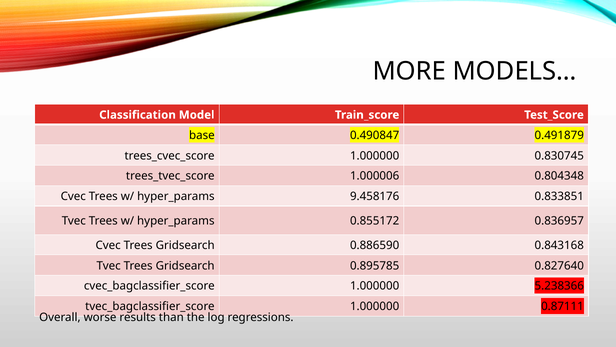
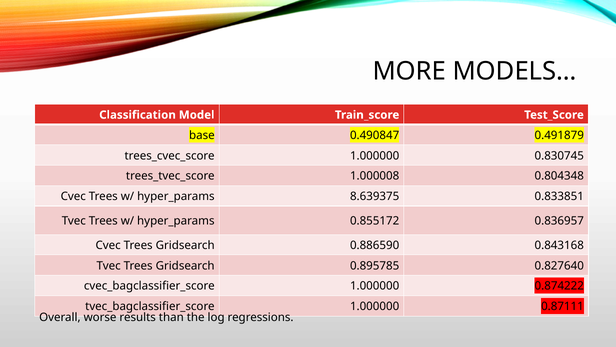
1.000006: 1.000006 -> 1.000008 (375, 176)
9.458176: 9.458176 -> 8.639375 (375, 196)
5.238366: 5.238366 -> 0.874222 (559, 286)
